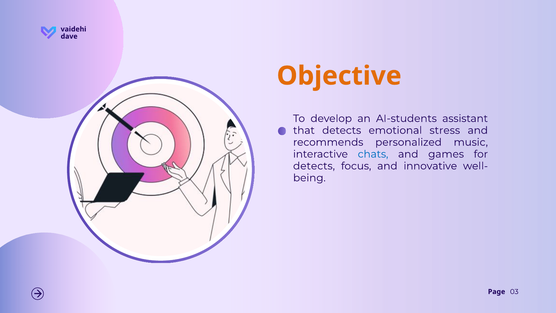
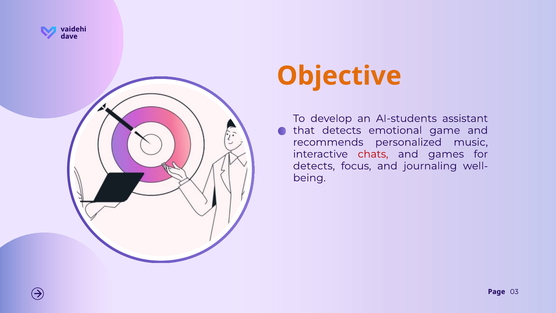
stress: stress -> game (445, 130)
chats colour: blue -> red (373, 154)
innovative: innovative -> journaling (430, 166)
